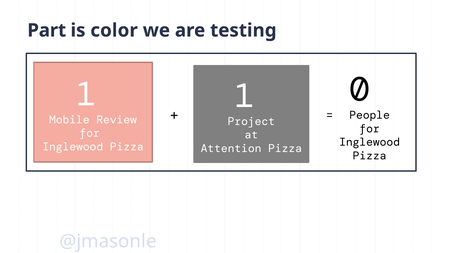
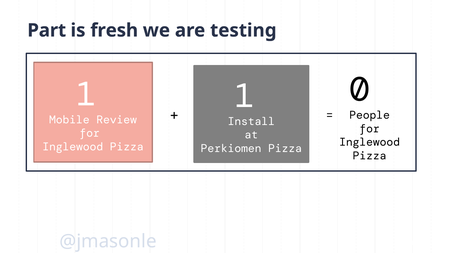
color: color -> fresh (114, 30)
Project: Project -> Install (251, 121)
Attention: Attention -> Perkiomen (231, 148)
